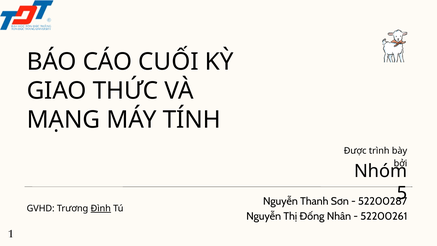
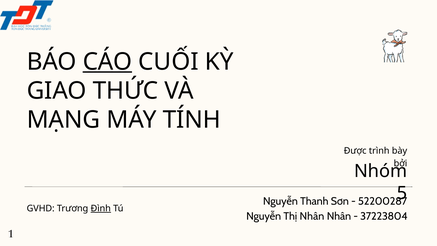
CÁO underline: none -> present (107, 62)
Thị Đống: Đống -> Nhân (312, 216)
52200261: 52200261 -> 37223804 (384, 216)
